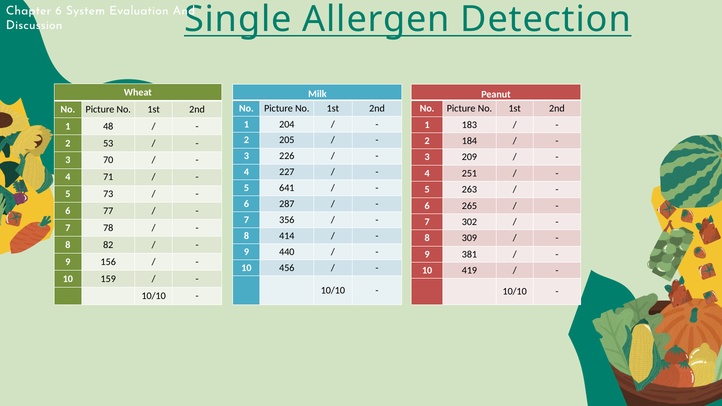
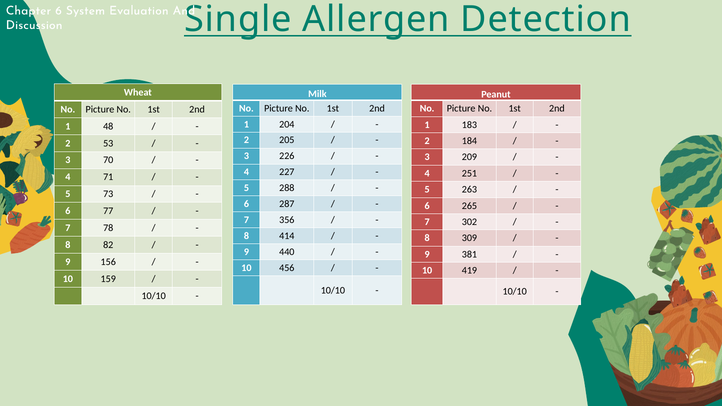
641: 641 -> 288 (287, 188)
